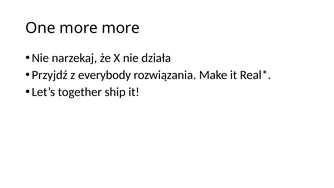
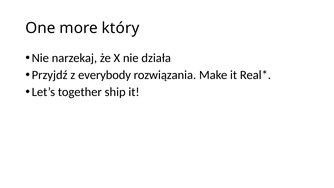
more more: more -> który (121, 28)
